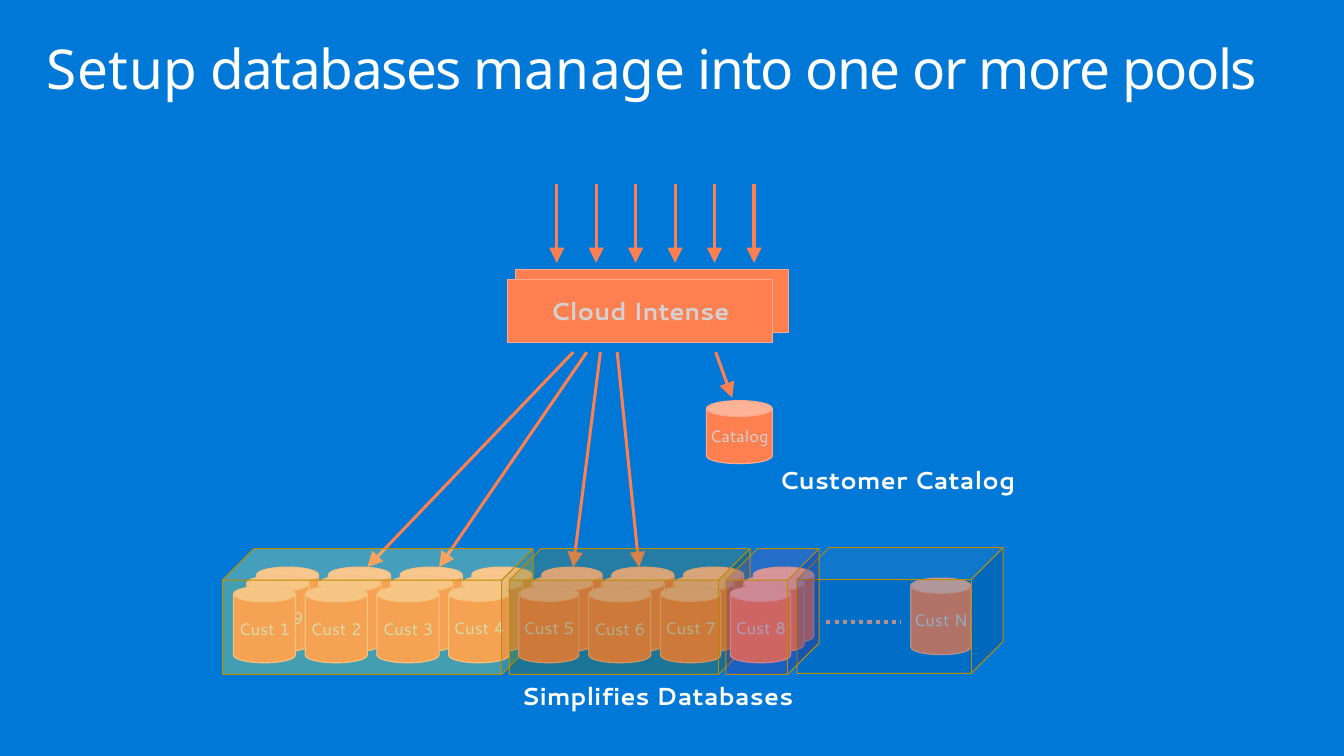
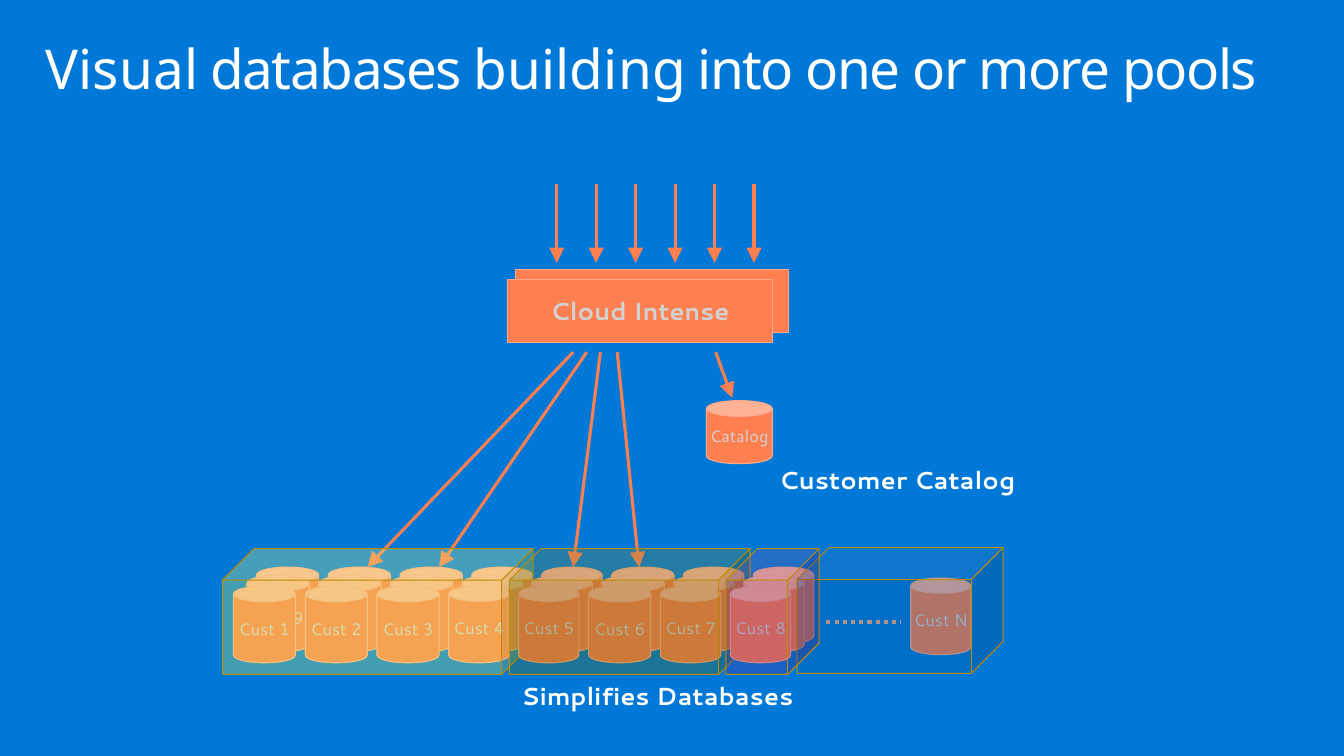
Setup: Setup -> Visual (122, 71)
manage: manage -> building (580, 71)
